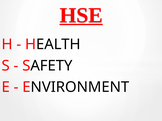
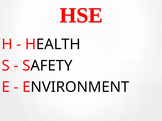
HSE underline: present -> none (81, 15)
